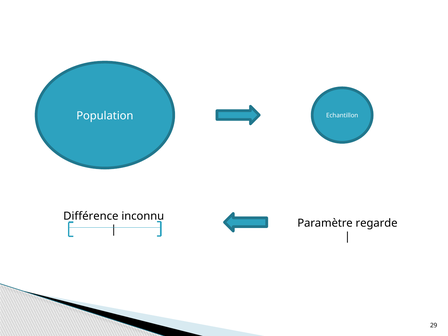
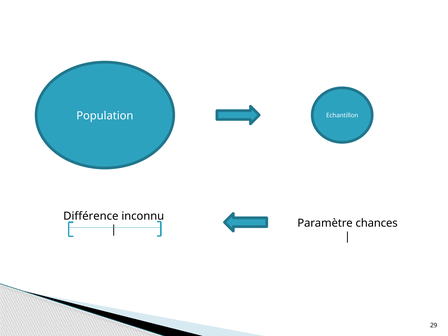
regarde: regarde -> chances (377, 223)
